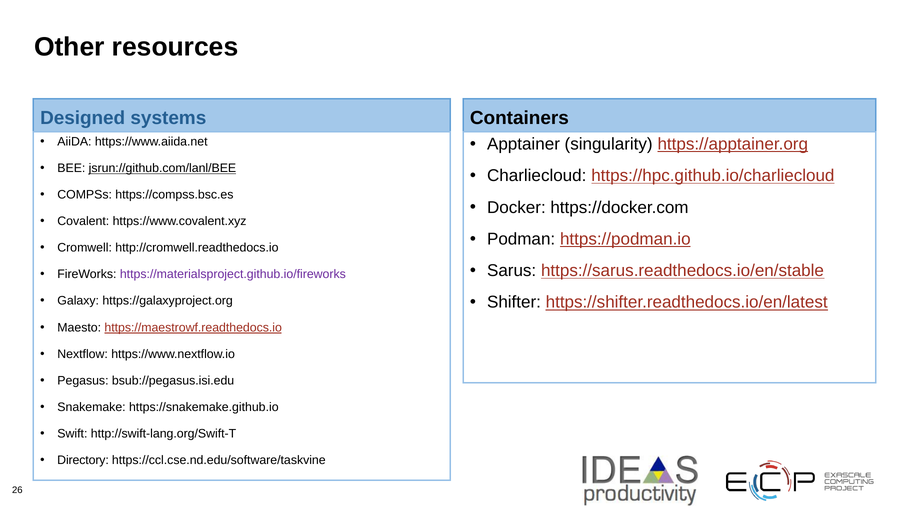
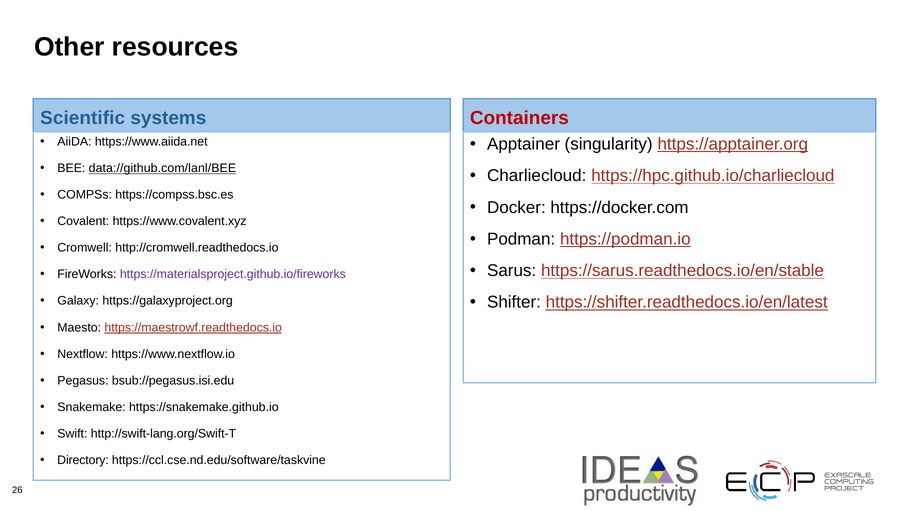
Designed: Designed -> Scientific (83, 118)
Containers colour: black -> red (519, 118)
jsrun://github.com/lanl/BEE: jsrun://github.com/lanl/BEE -> data://github.com/lanl/BEE (162, 168)
